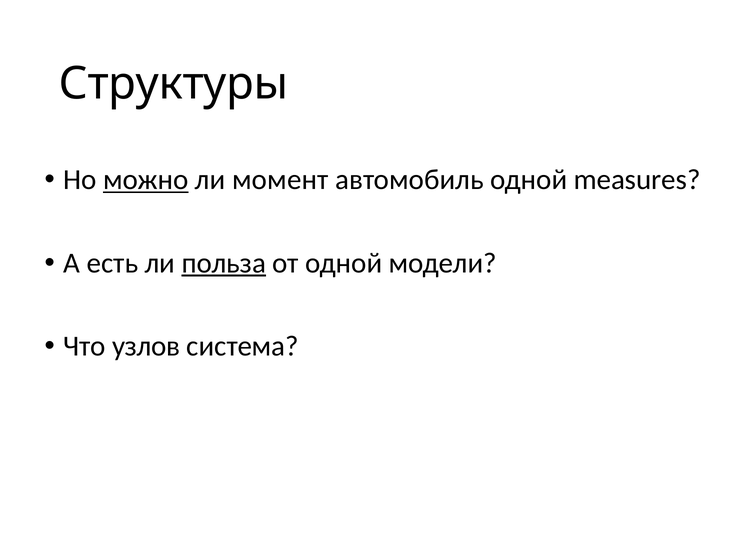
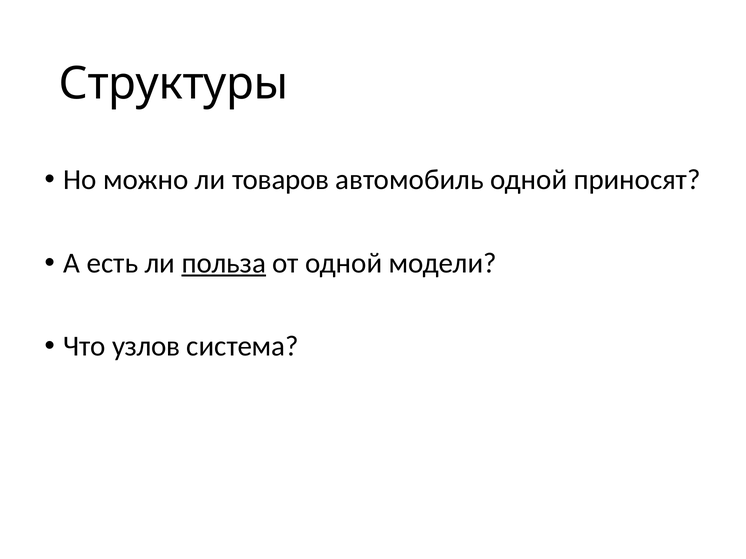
можно underline: present -> none (146, 180)
момент: момент -> товаров (281, 180)
measures: measures -> приносят (637, 180)
